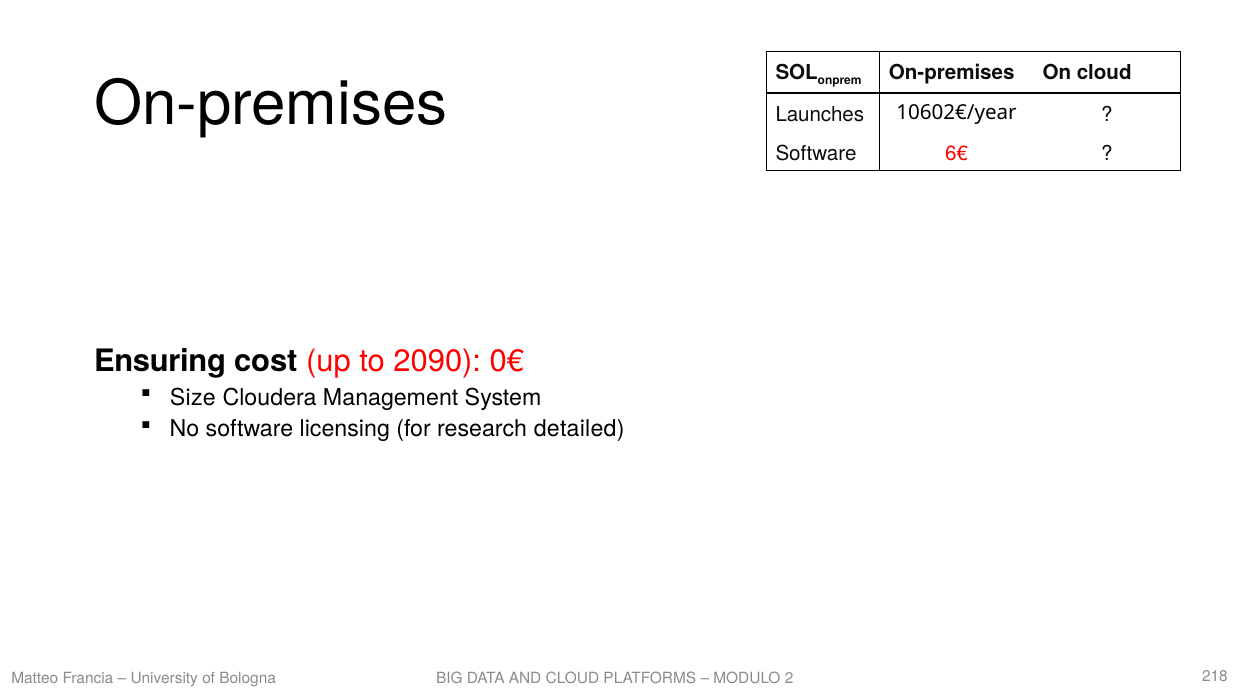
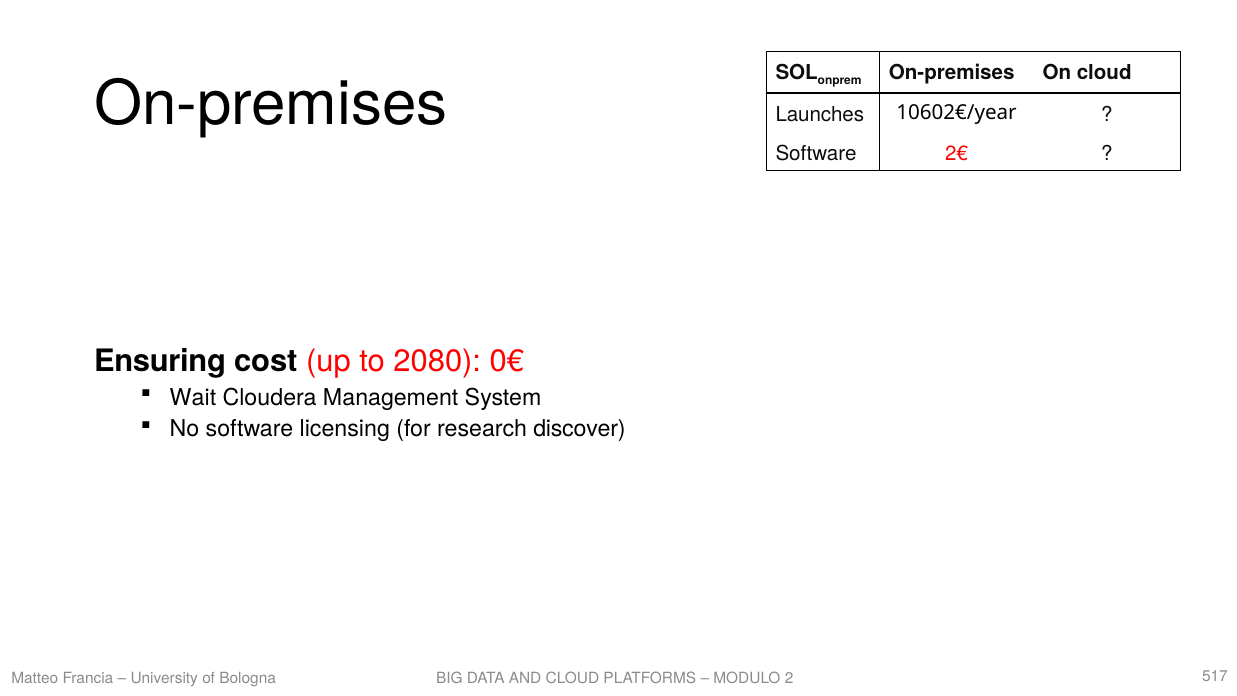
6€: 6€ -> 2€ (957, 153)
2090: 2090 -> 2080 (437, 362)
Size: Size -> Wait (193, 397)
detailed: detailed -> discover (579, 429)
218: 218 -> 517 (1215, 677)
